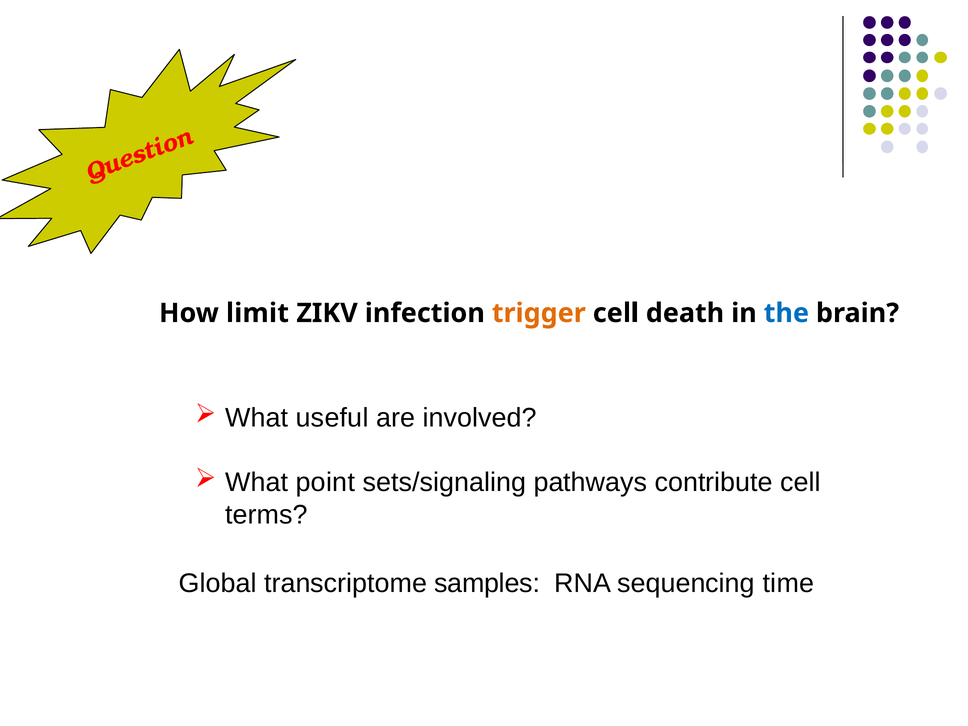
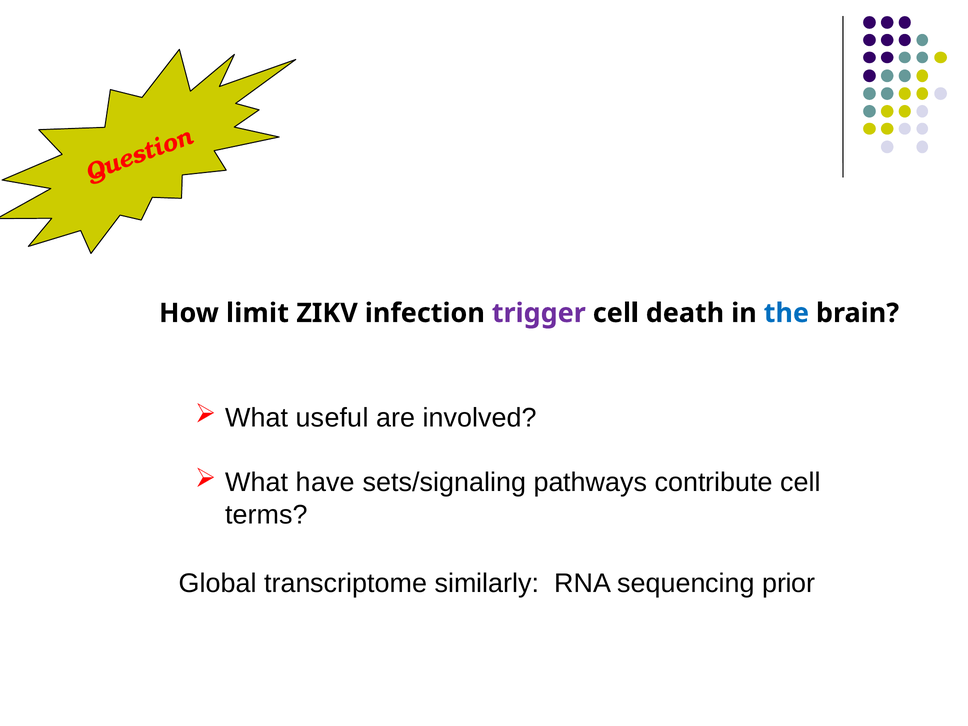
trigger colour: orange -> purple (539, 313)
point: point -> have (325, 483)
samples: samples -> similarly (487, 583)
time: time -> prior (789, 583)
